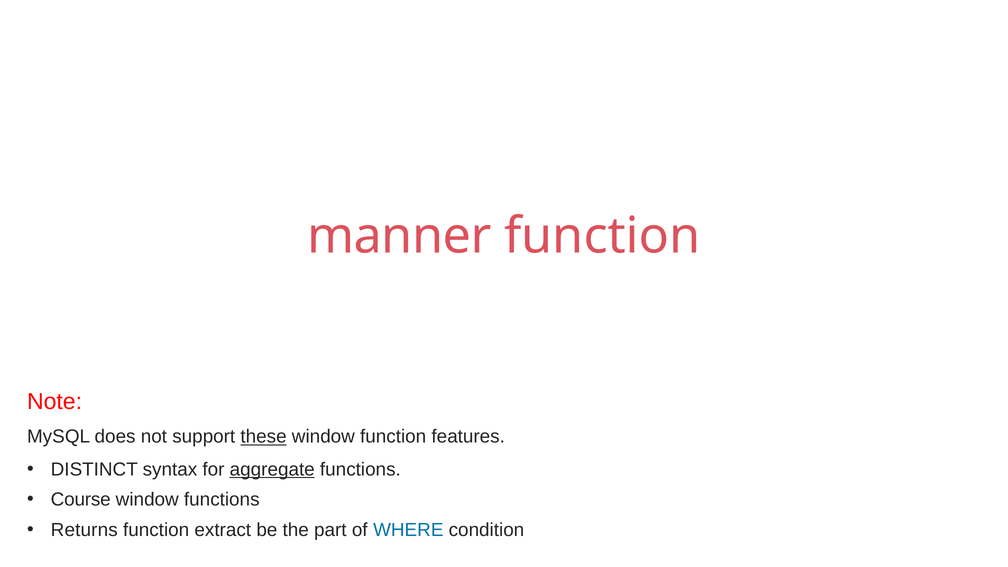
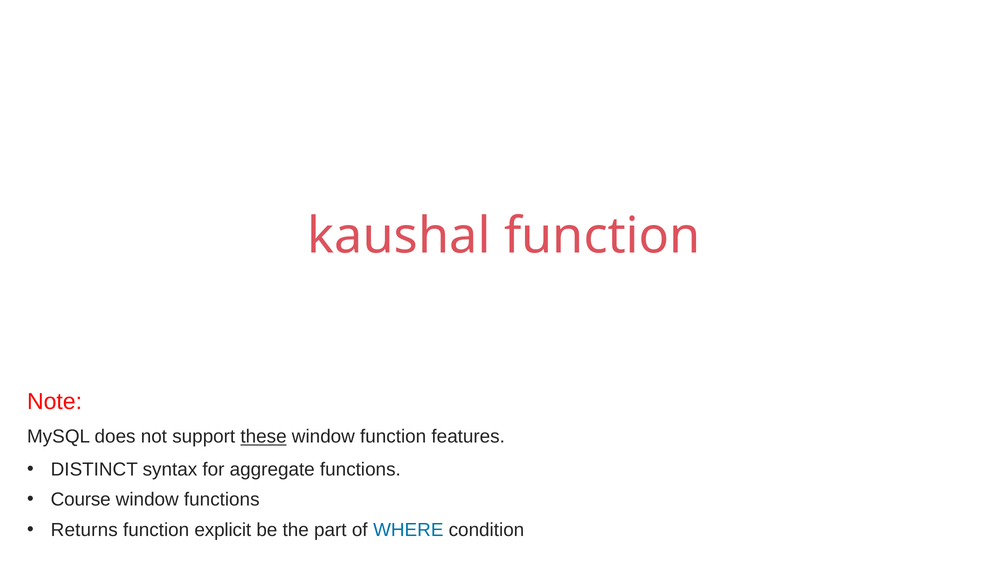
manner: manner -> kaushal (399, 236)
aggregate underline: present -> none (272, 469)
extract: extract -> explicit (223, 530)
